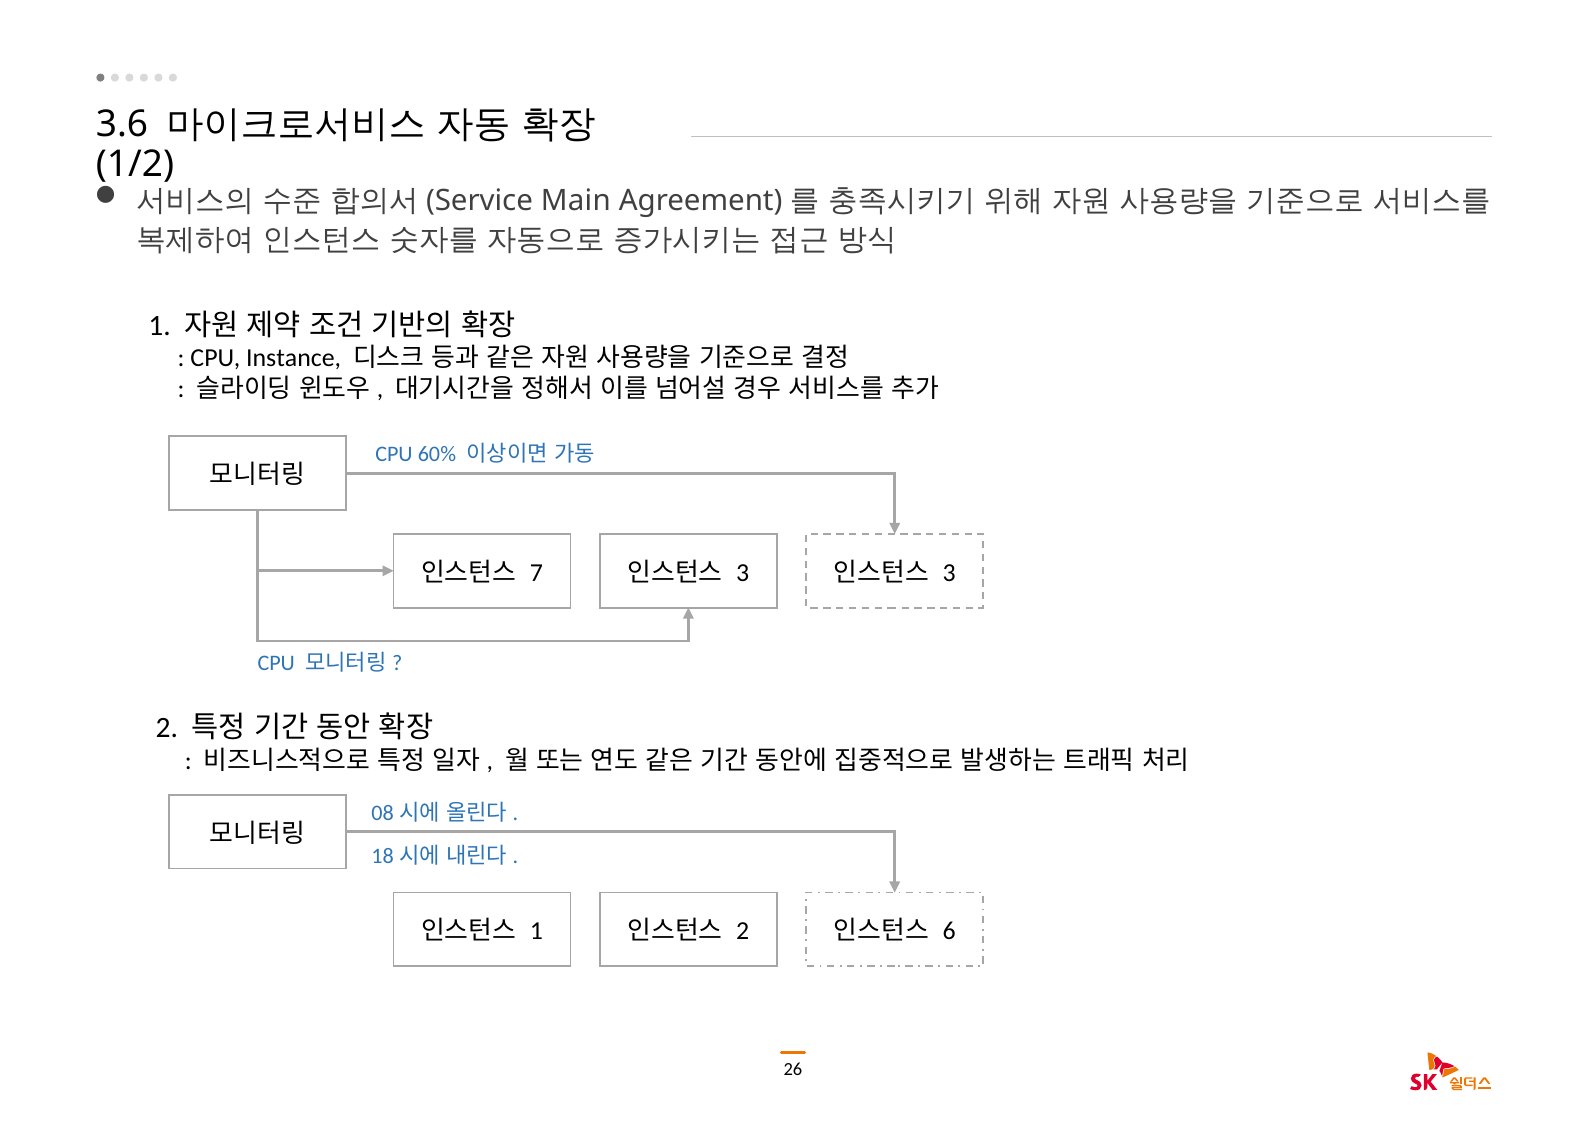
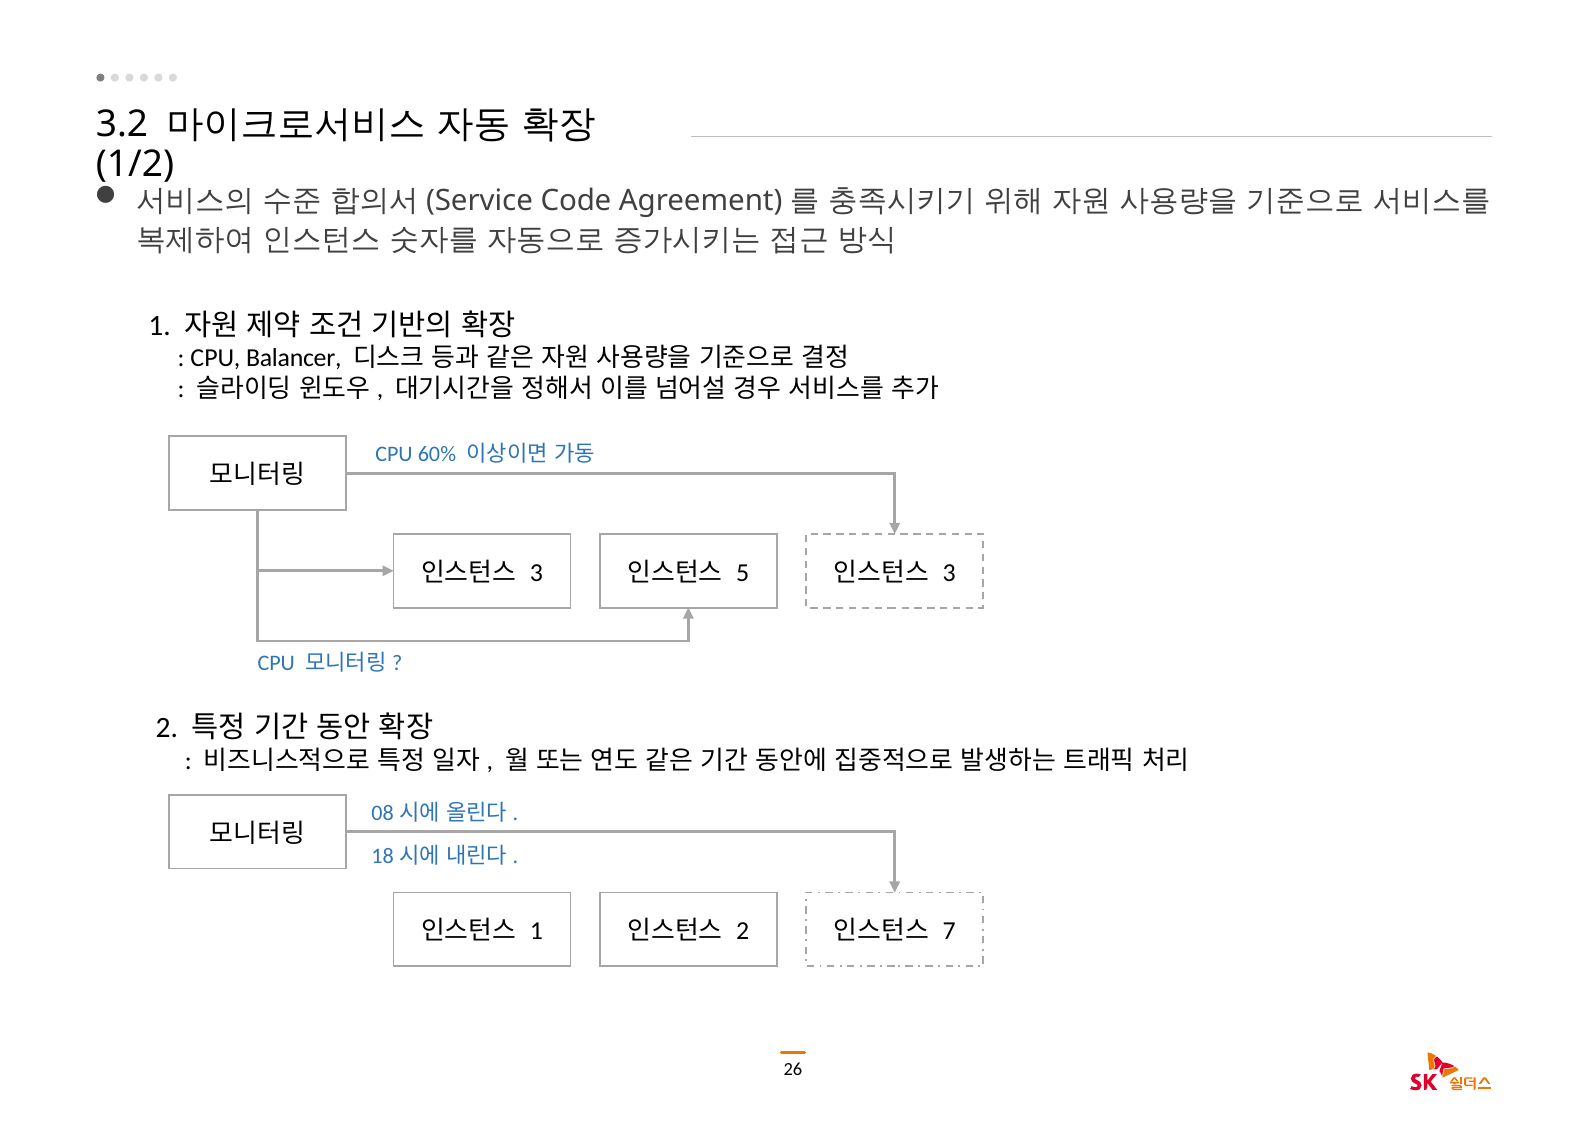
3.6: 3.6 -> 3.2 (122, 124)
Main: Main -> Code (576, 201)
Instance: Instance -> Balancer (294, 358)
7: 7 -> 3 (536, 573)
3: 3 -> 5 (743, 573)
6: 6 -> 7 (949, 932)
